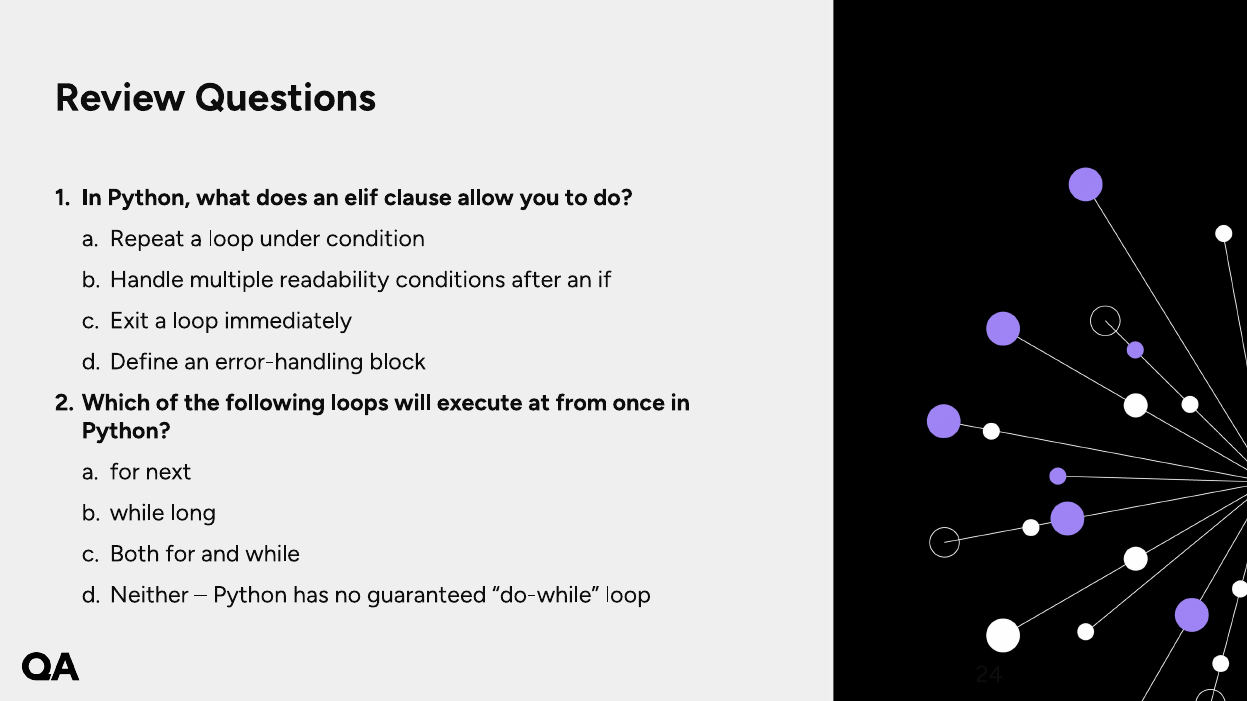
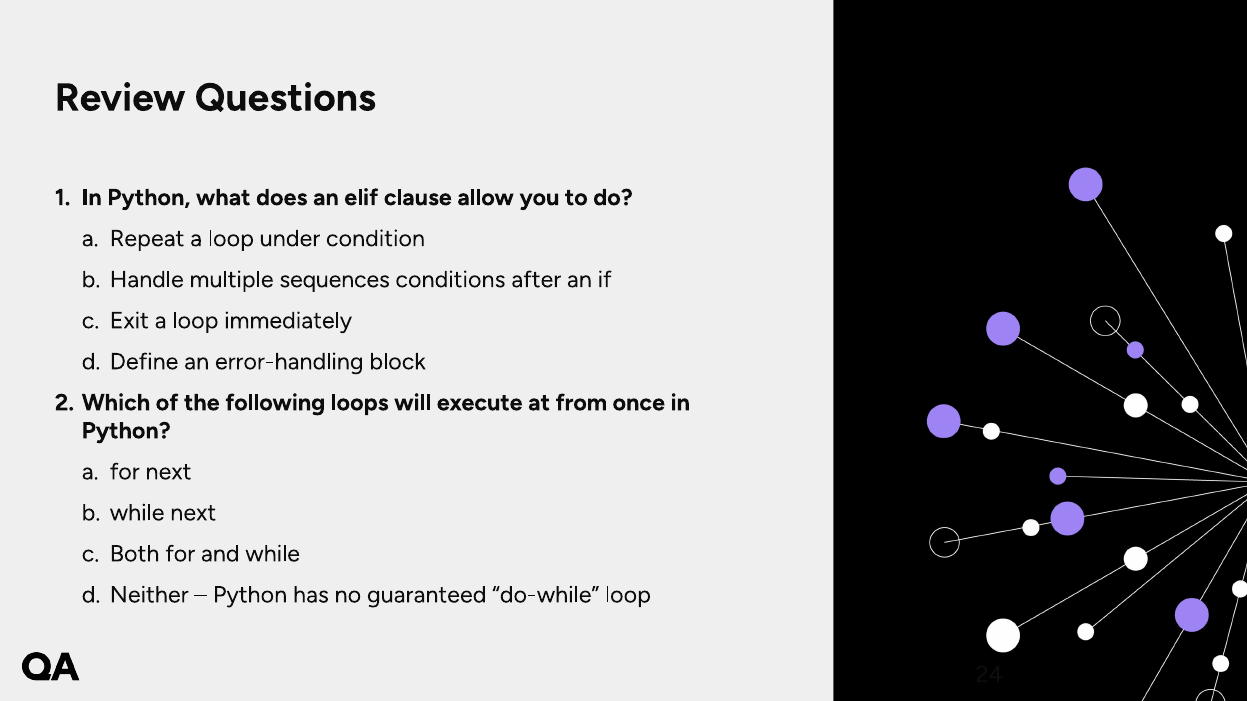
readability: readability -> sequences (335, 280)
while long: long -> next (193, 513)
